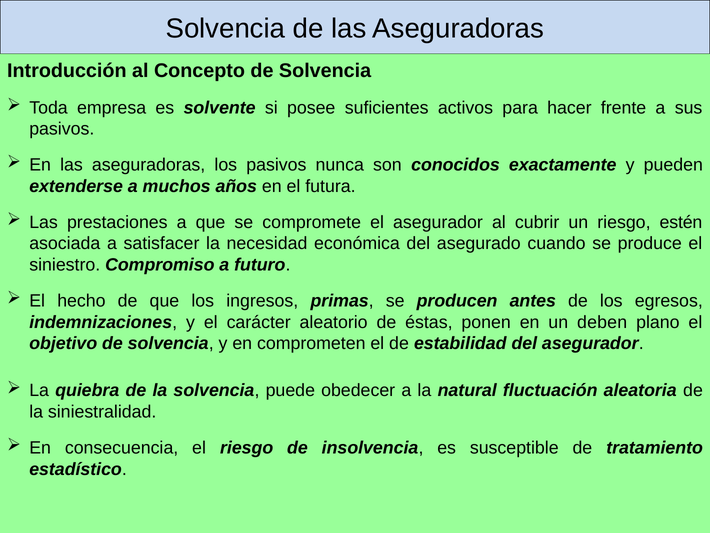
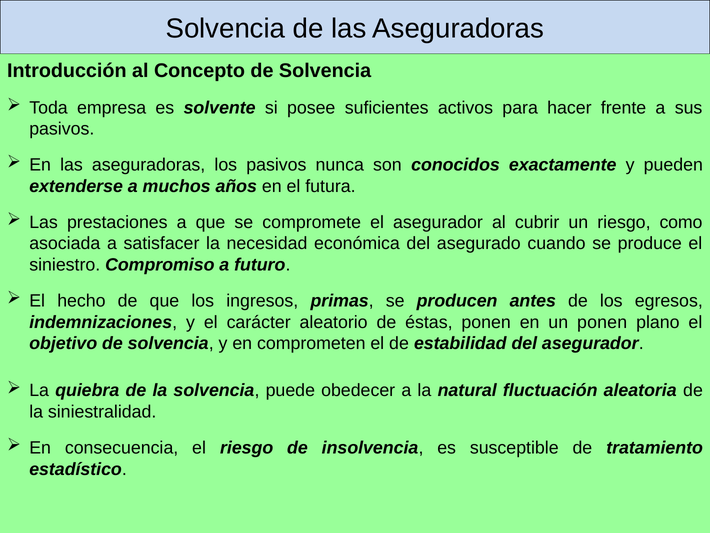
estén: estén -> como (681, 222)
un deben: deben -> ponen (602, 322)
